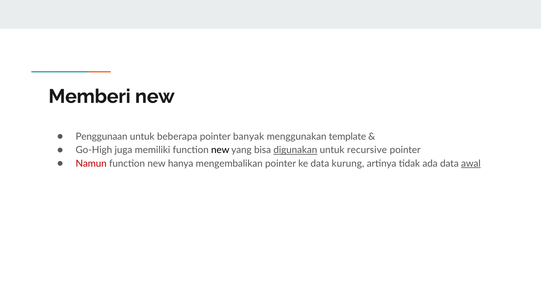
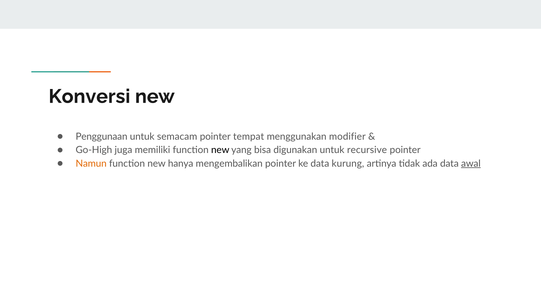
Memberi: Memberi -> Konversi (89, 97)
beberapa: beberapa -> semacam (177, 137)
banyak: banyak -> tempat (249, 137)
template: template -> modifier (347, 137)
digunakan underline: present -> none (295, 150)
Namun colour: red -> orange (91, 164)
